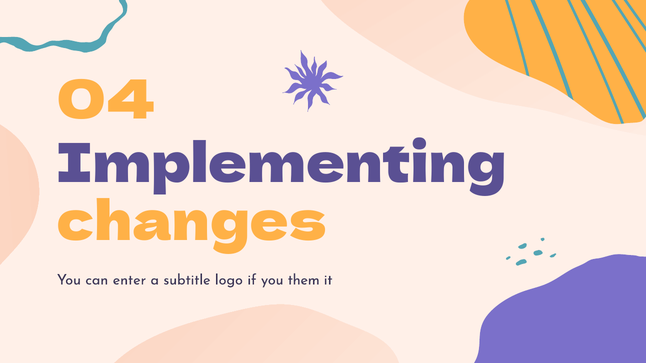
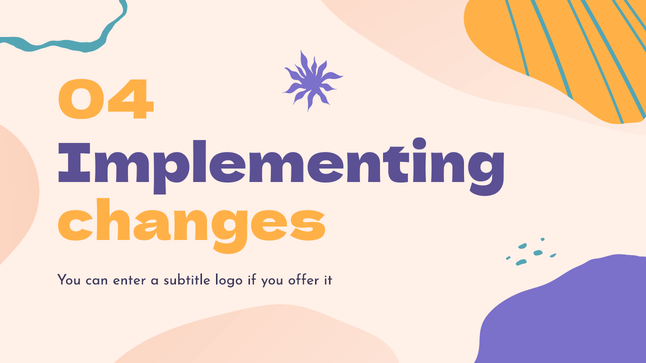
them: them -> offer (304, 280)
